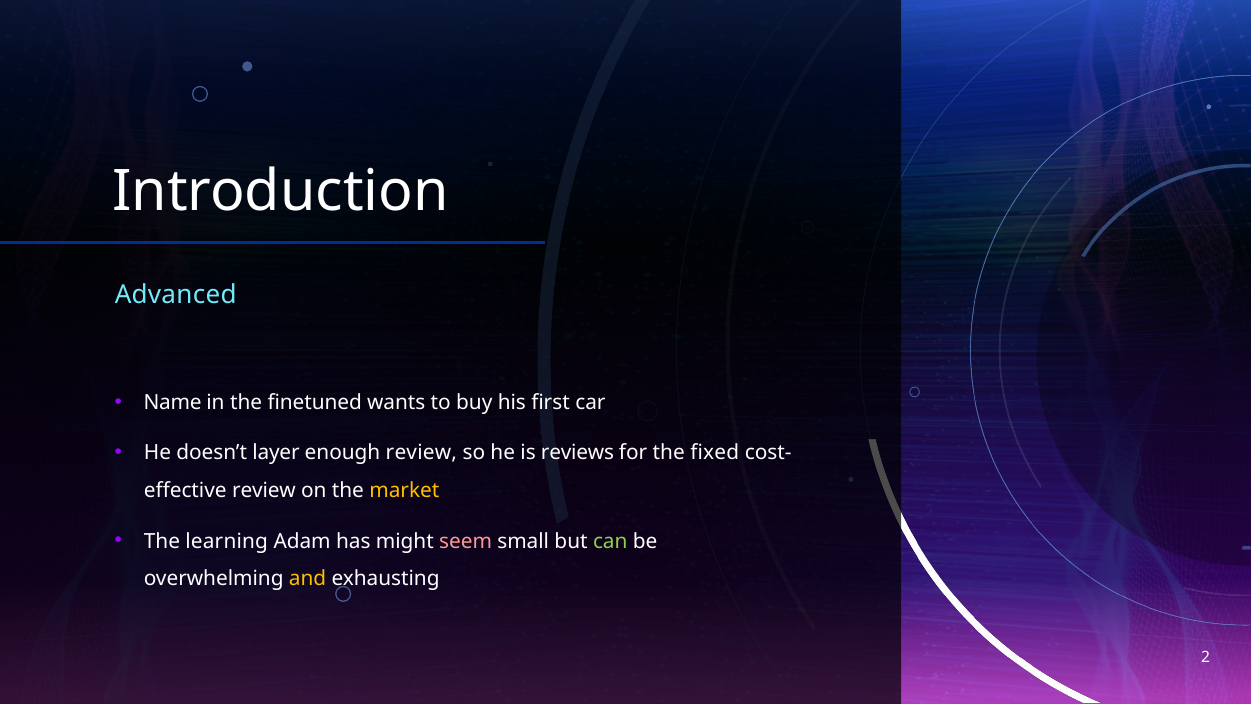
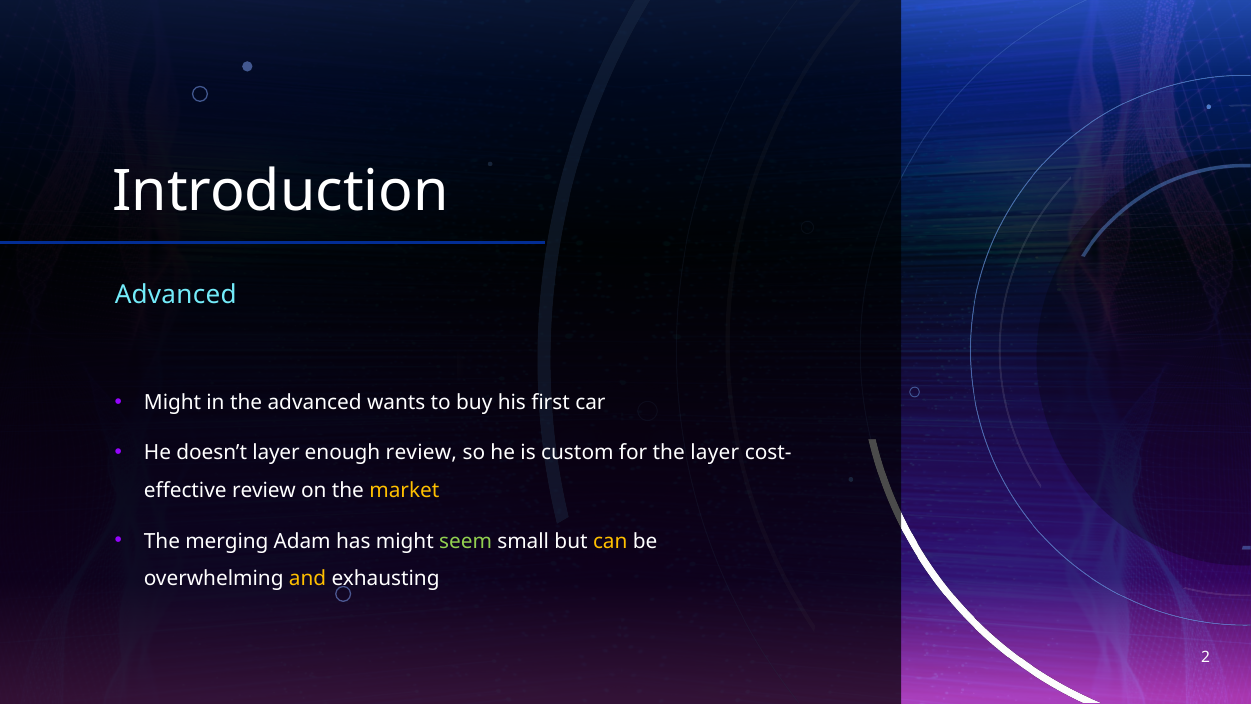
Name: Name -> Might (173, 402)
the finetuned: finetuned -> advanced (315, 402)
reviews: reviews -> custom (577, 453)
the fixed: fixed -> layer (715, 453)
learning: learning -> merging (227, 541)
seem colour: pink -> light green (466, 541)
can colour: light green -> yellow (610, 541)
